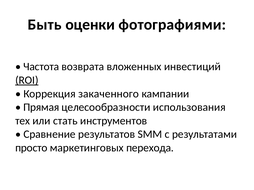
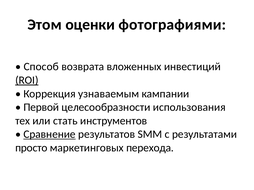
Быть: Быть -> Этом (45, 25)
Частота: Частота -> Способ (41, 67)
закаченного: закаченного -> узнаваемым (109, 94)
Прямая: Прямая -> Первой (41, 107)
Сравнение underline: none -> present (49, 135)
